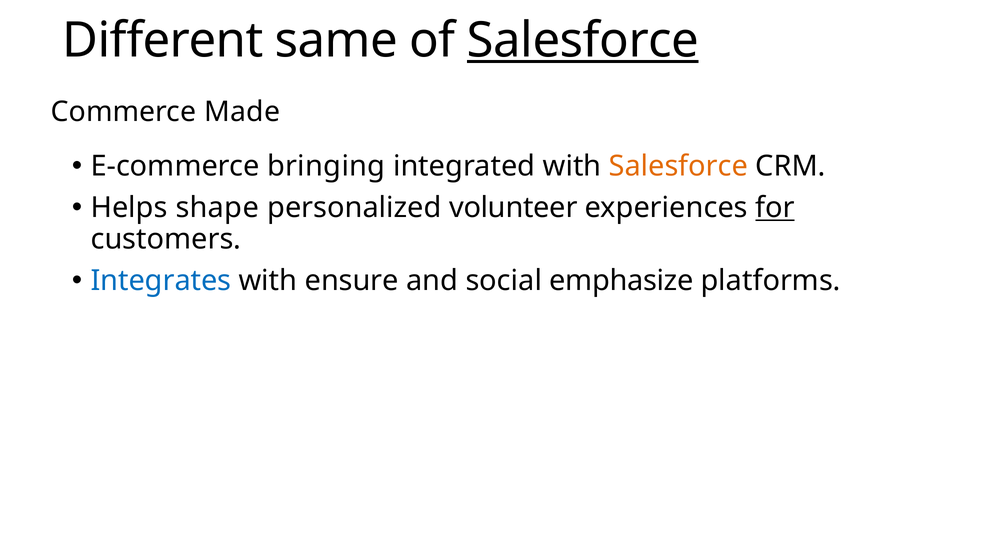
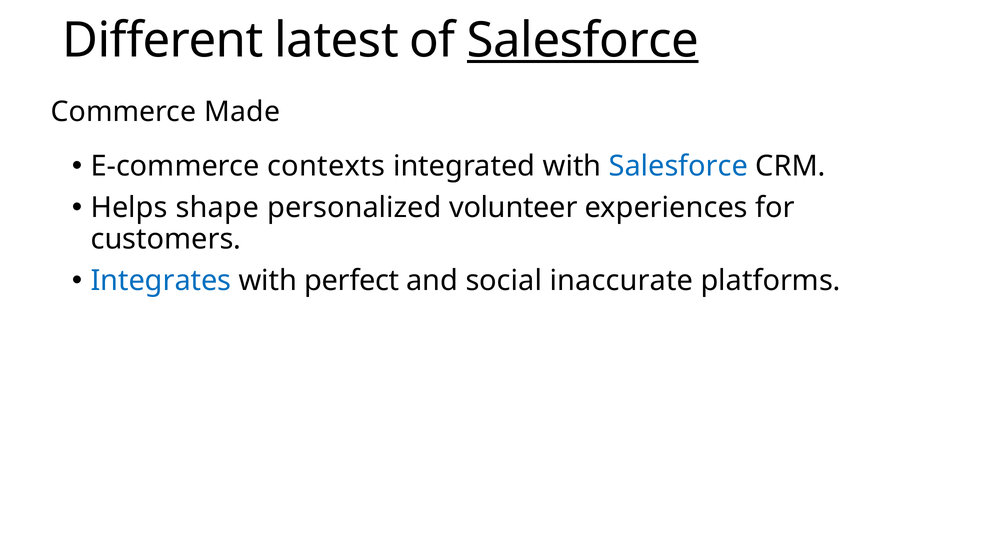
same: same -> latest (337, 40)
bringing: bringing -> contexts (326, 166)
Salesforce colour: orange -> blue (678, 166)
for underline: present -> none (775, 208)
ensure: ensure -> perfect (352, 281)
emphasize: emphasize -> inaccurate (621, 281)
